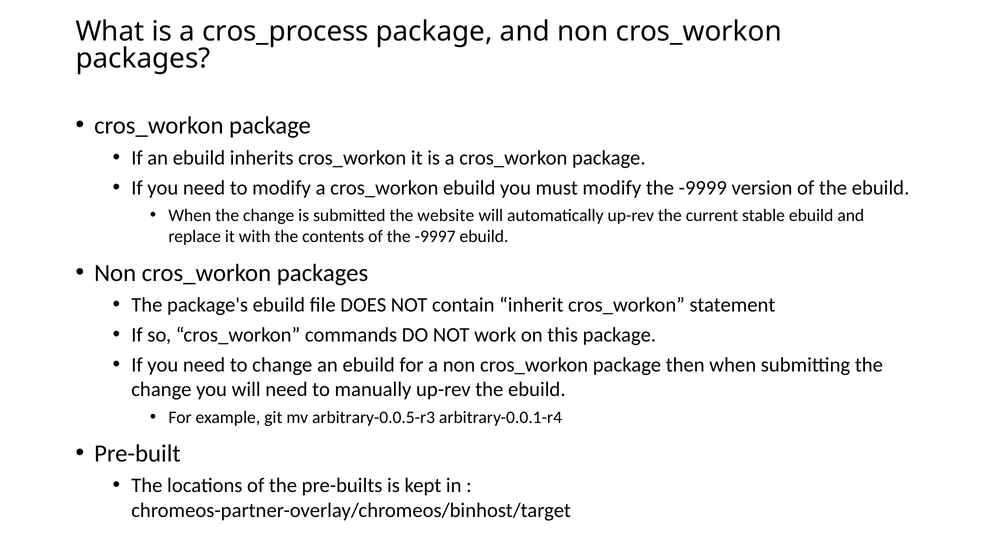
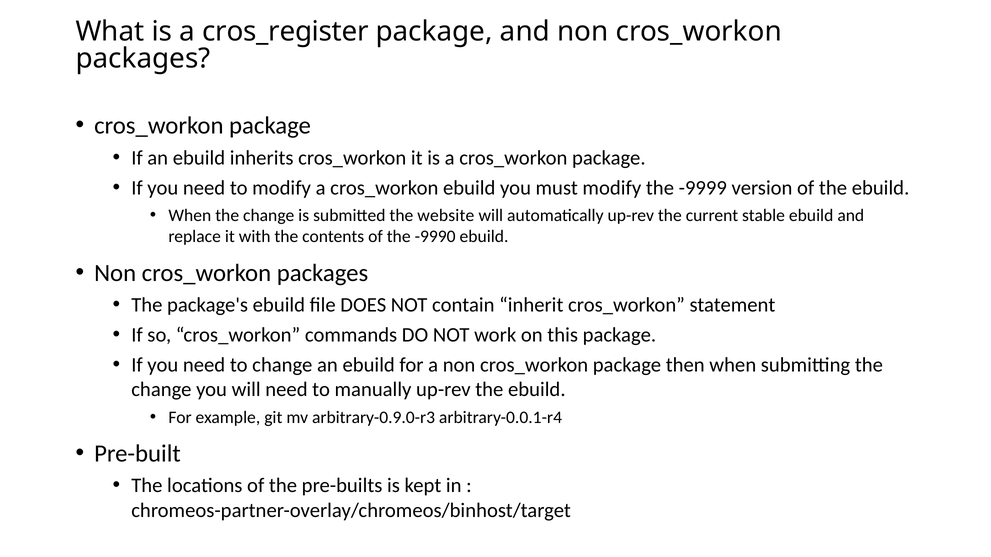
cros_process: cros_process -> cros_register (285, 31)
-9997: -9997 -> -9990 (435, 237)
arbitrary-0.0.5-r3: arbitrary-0.0.5-r3 -> arbitrary-0.9.0-r3 (374, 418)
